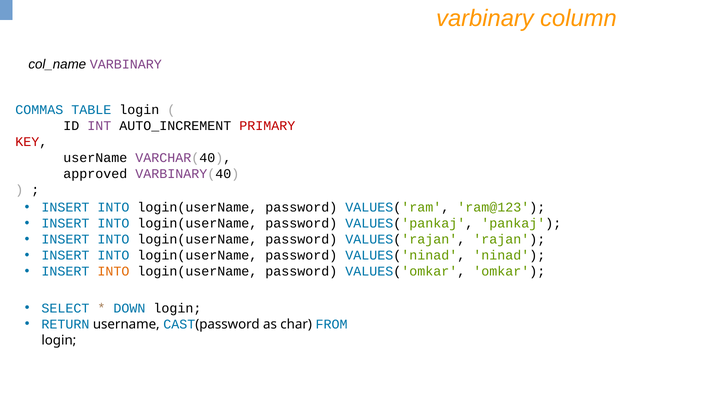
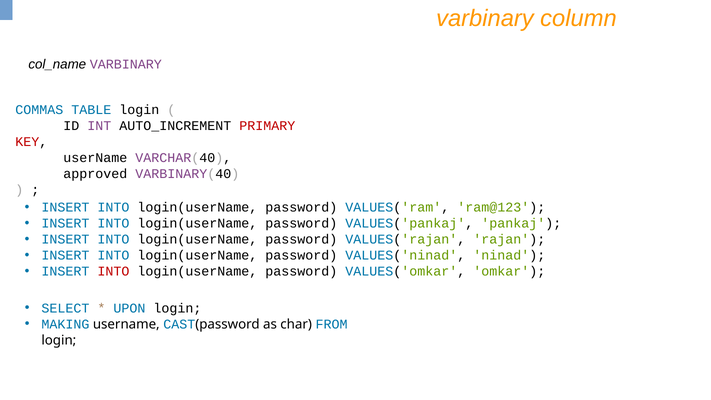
INTO colour: orange -> red (113, 271)
DOWN: DOWN -> UPON (129, 308)
RETURN: RETURN -> MAKING (65, 324)
